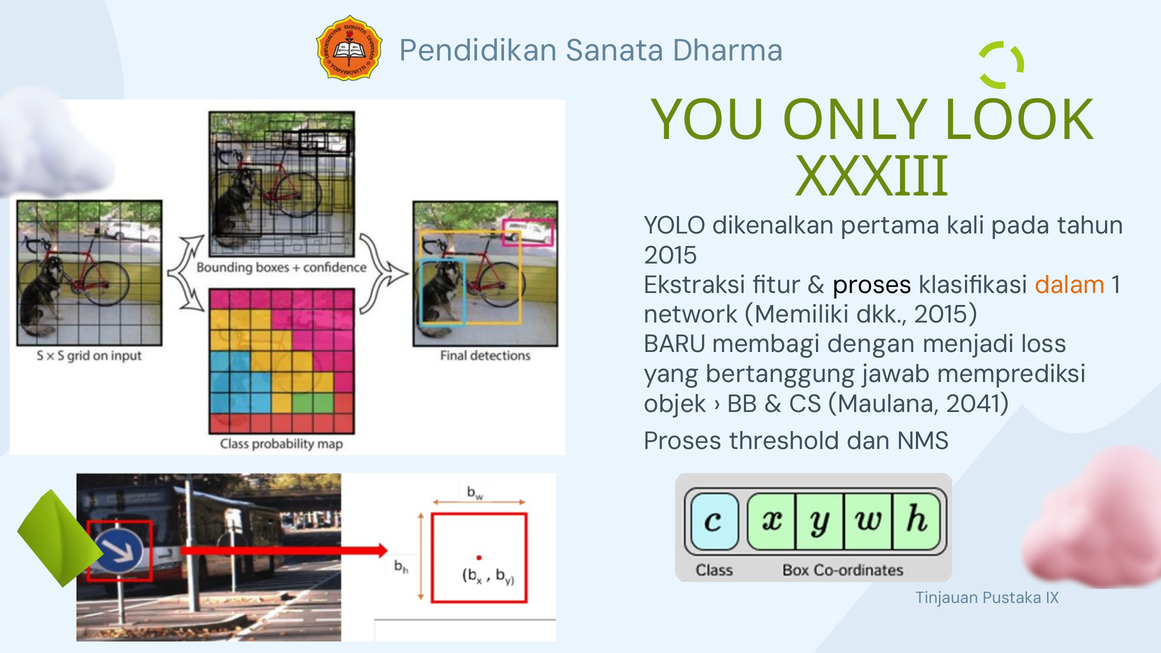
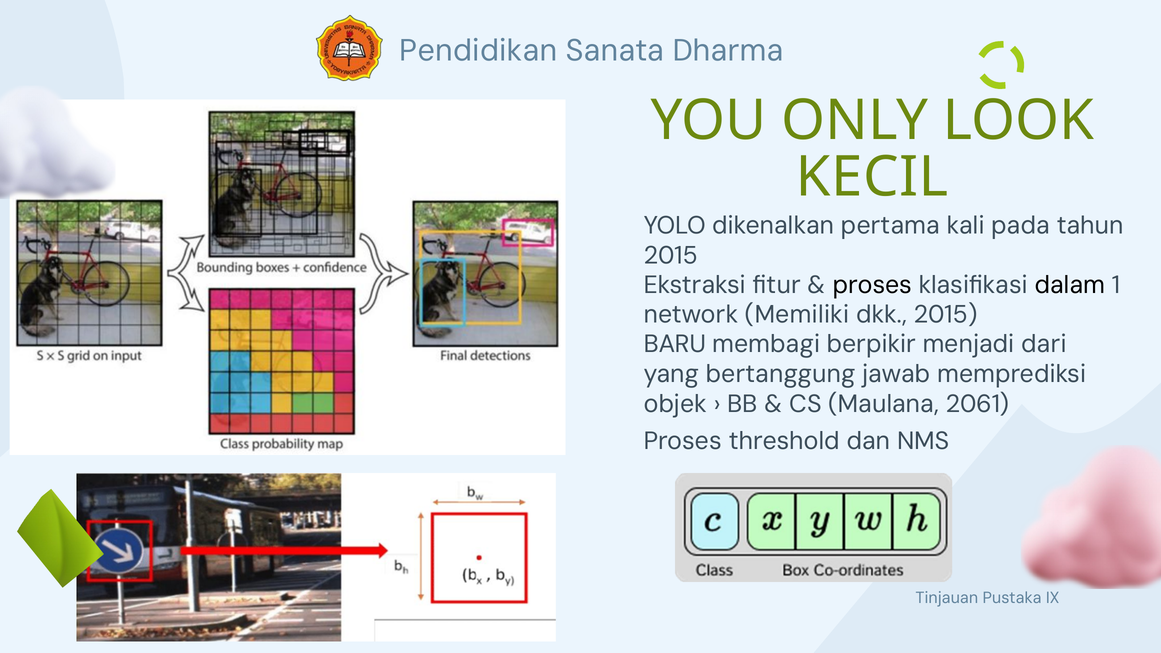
XXXIII: XXXIII -> KECIL (872, 177)
dalam colour: orange -> black (1070, 285)
dengan: dengan -> berpikir (871, 344)
loss: loss -> dari (1044, 344)
2041: 2041 -> 2061 (977, 404)
